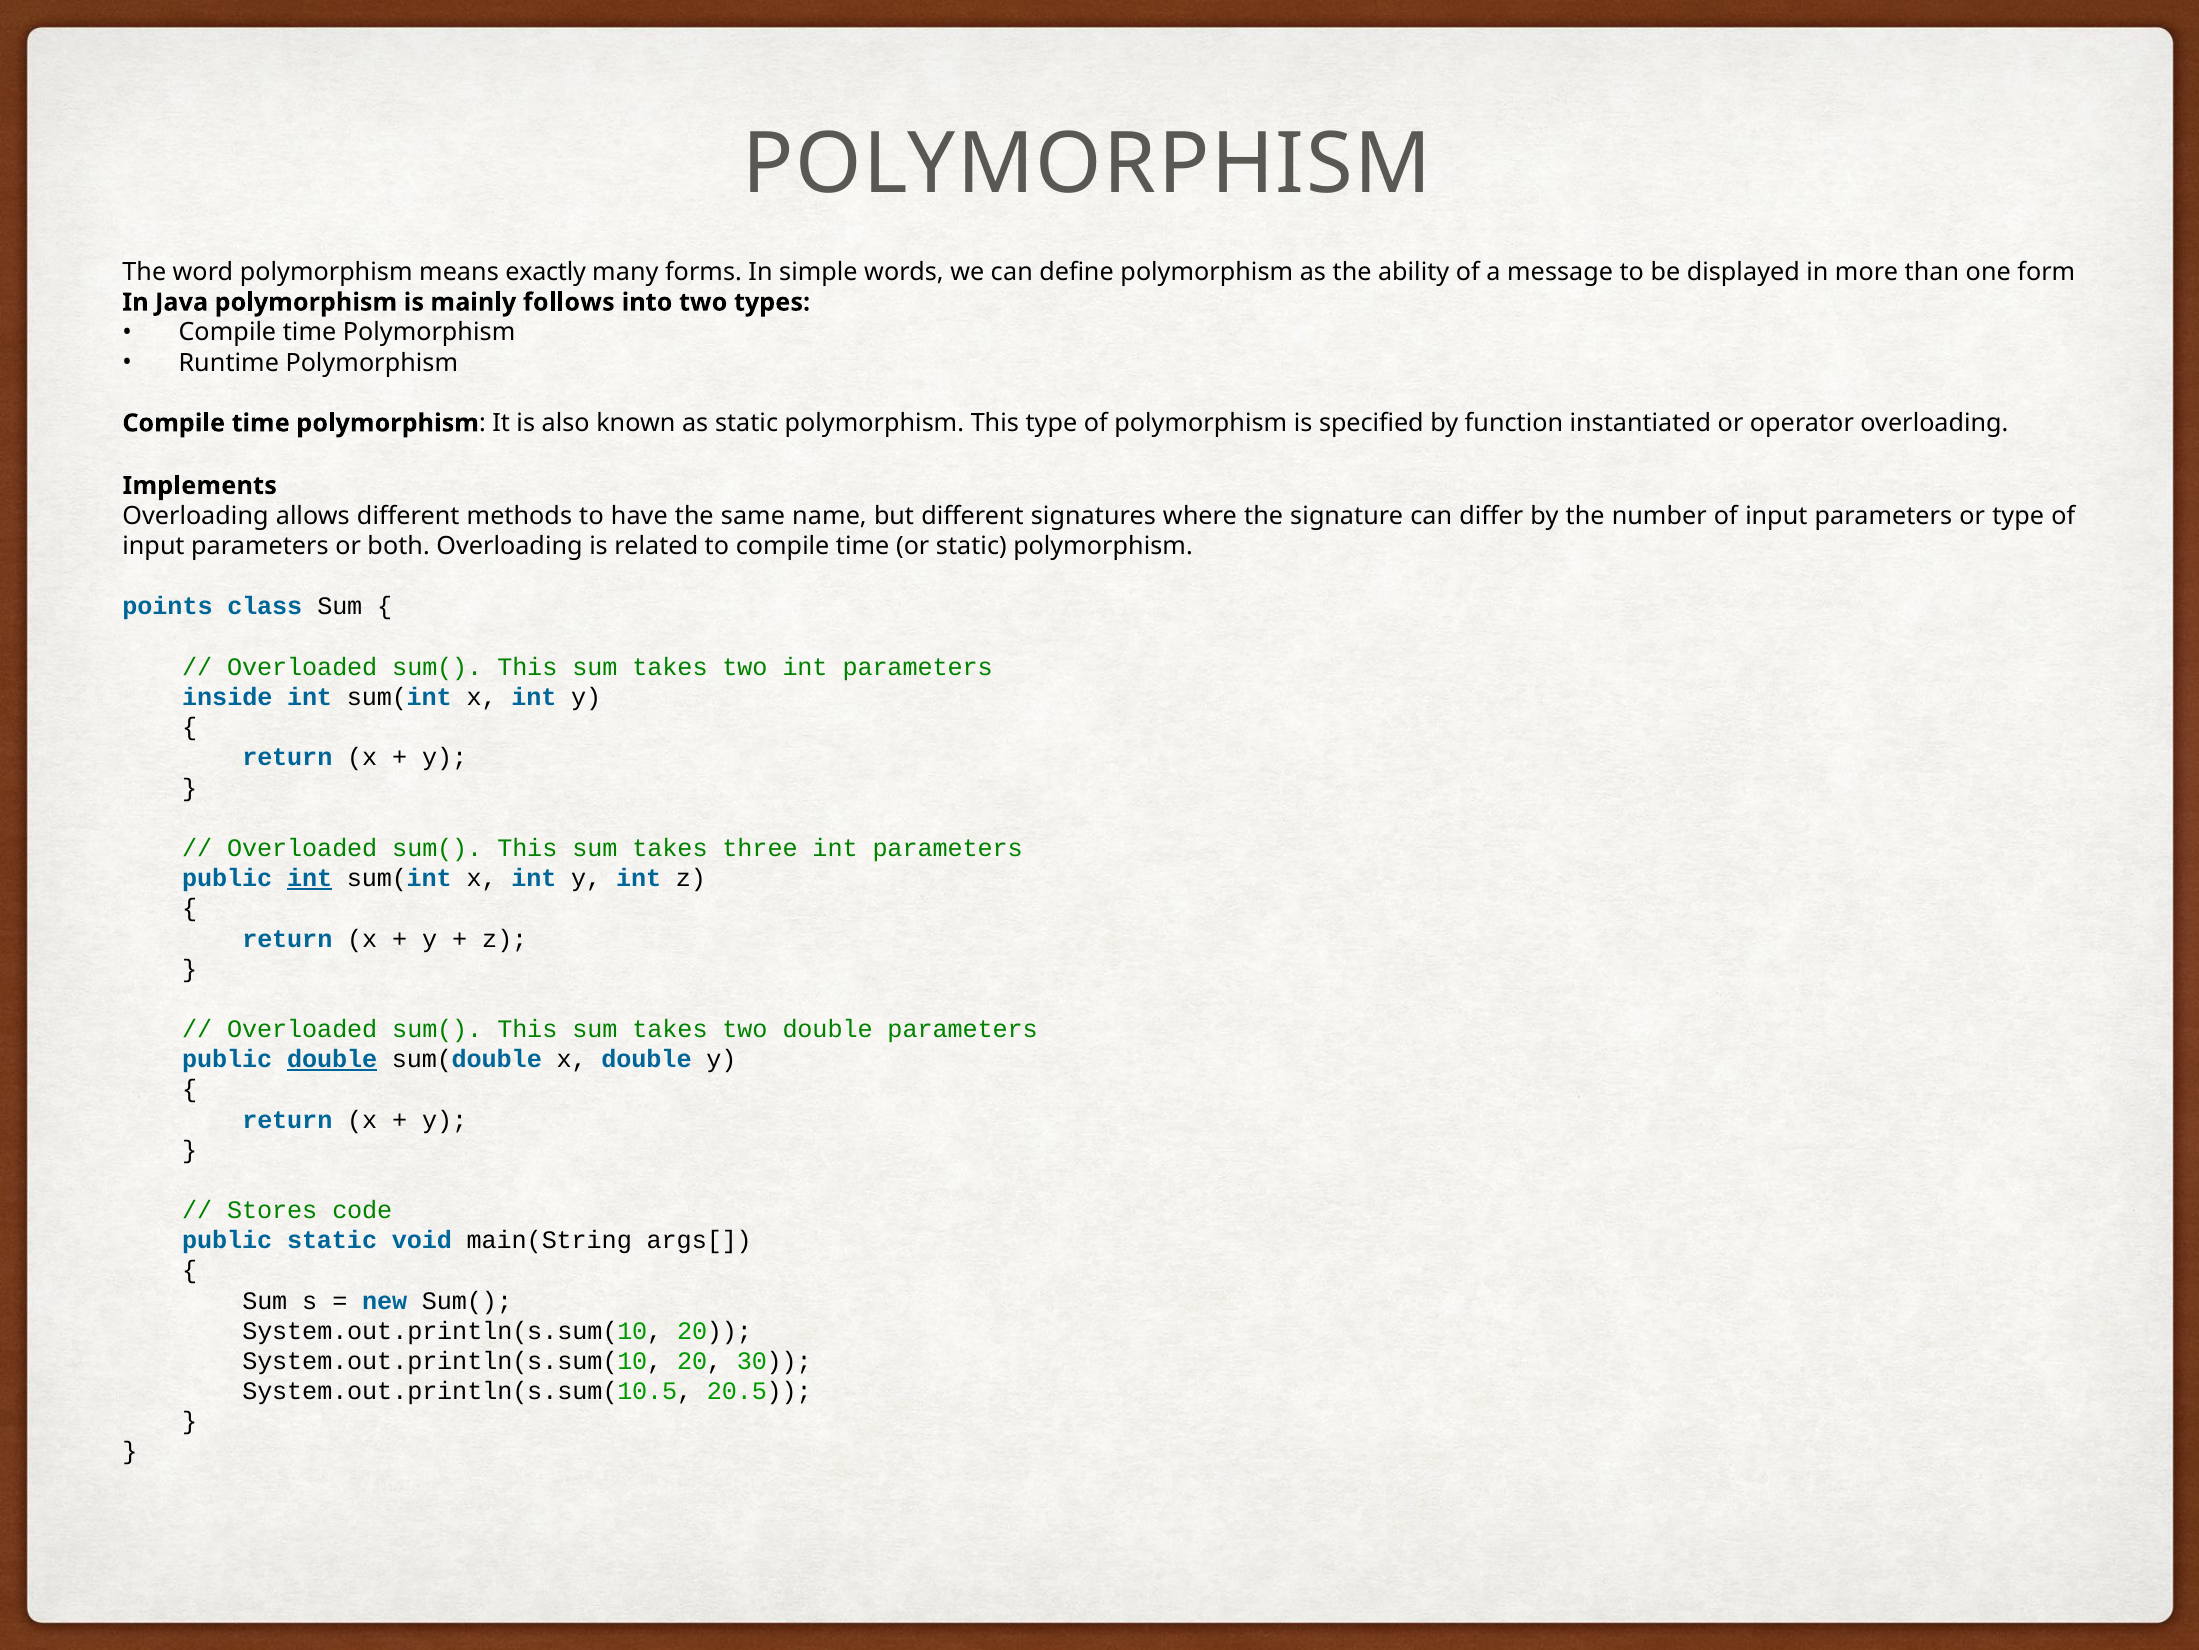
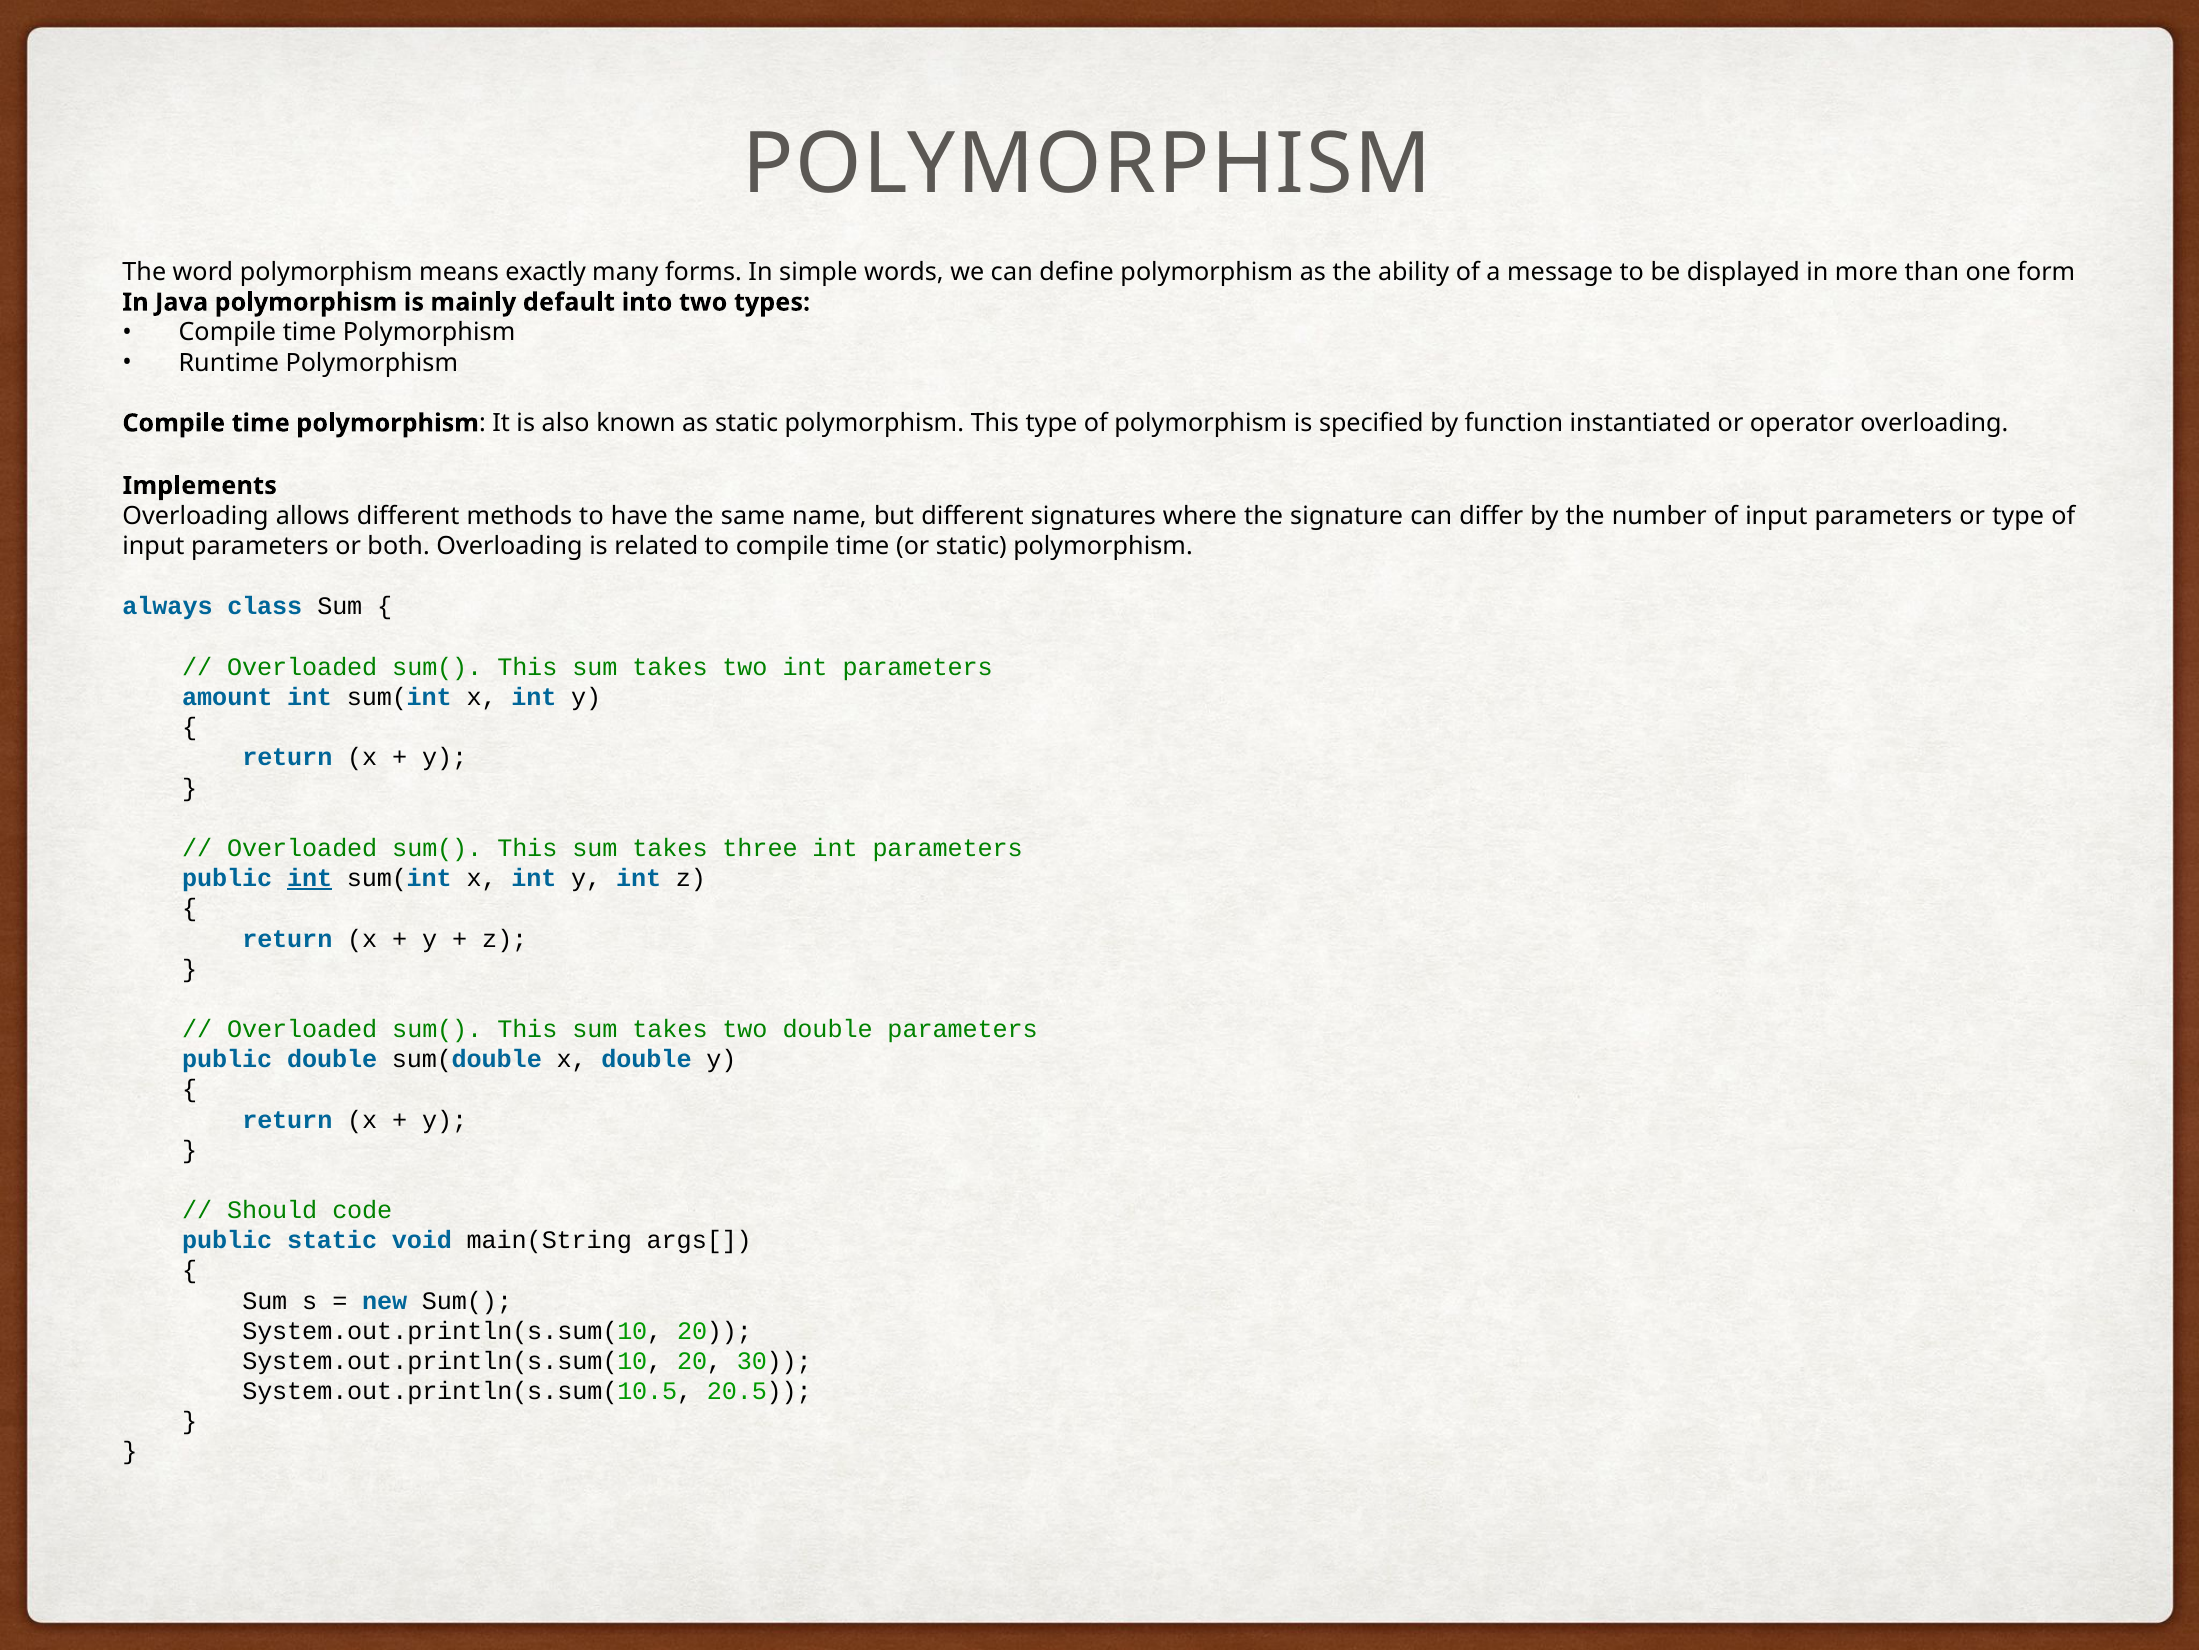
follows: follows -> default (569, 302)
points: points -> always (168, 606)
inside: inside -> amount (227, 697)
double underline: present -> none (332, 1059)
Stores: Stores -> Should (272, 1210)
